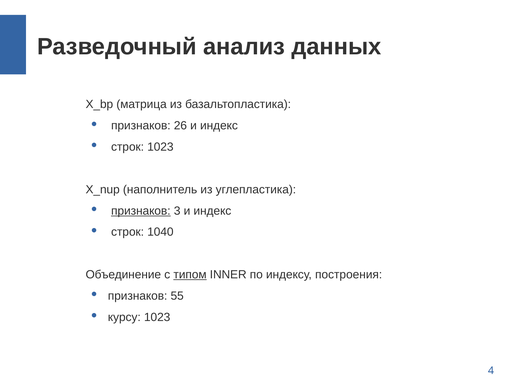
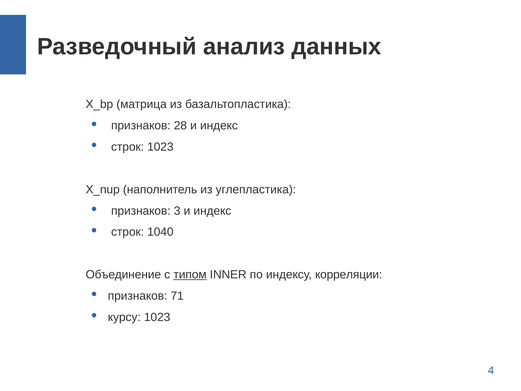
26: 26 -> 28 (180, 126)
признаков underline: present -> none (141, 211)
построения: построения -> корреляции (349, 274)
55: 55 -> 71 (177, 296)
